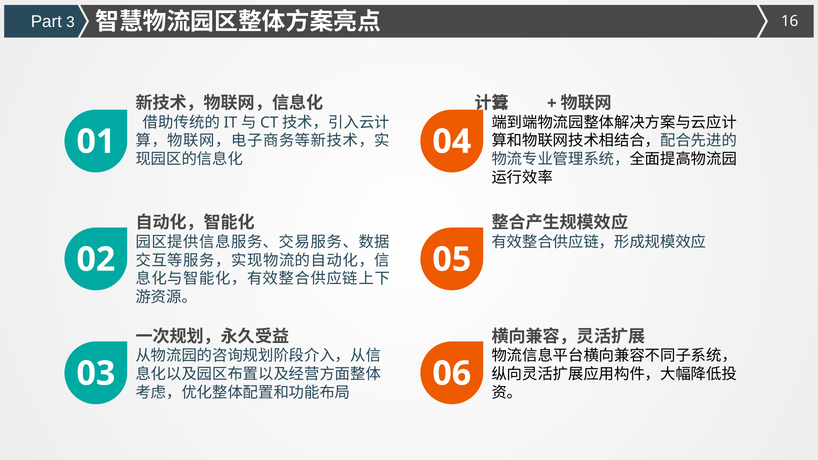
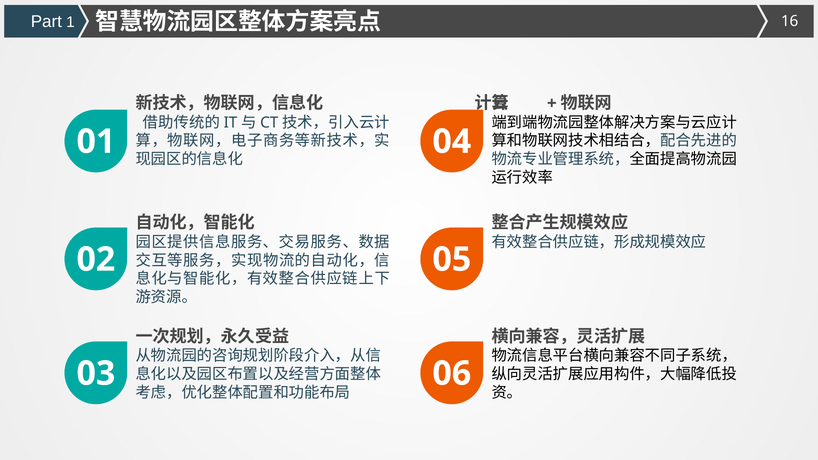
3: 3 -> 1 (70, 22)
